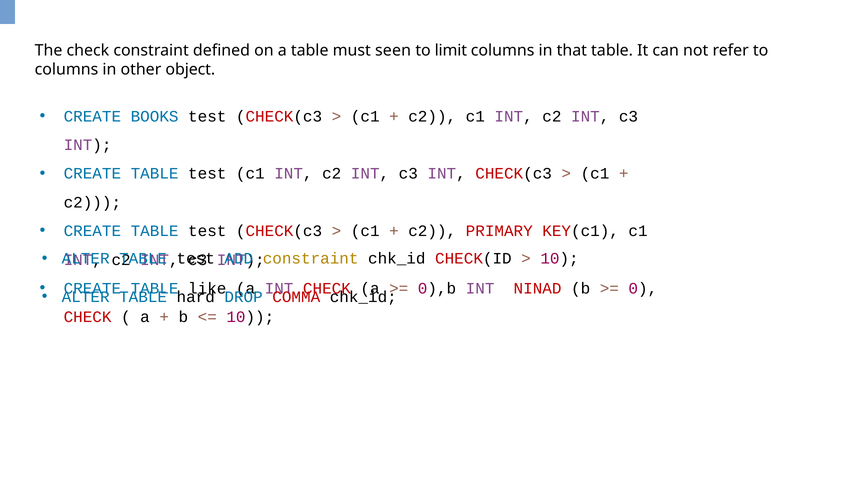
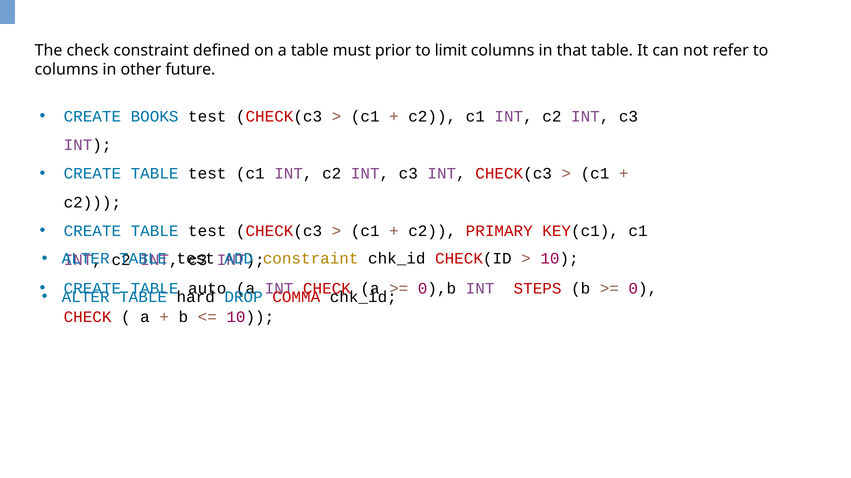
seen: seen -> prior (393, 51)
object: object -> future (190, 70)
like: like -> auto (207, 289)
NINAD: NINAD -> STEPS (538, 289)
